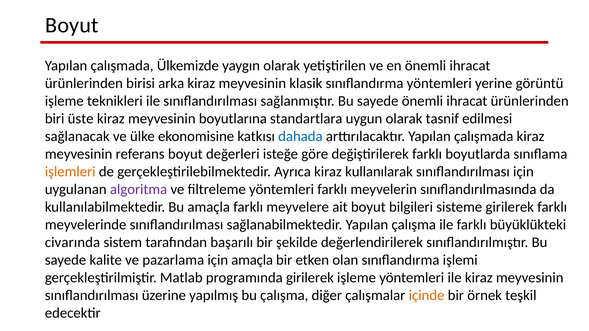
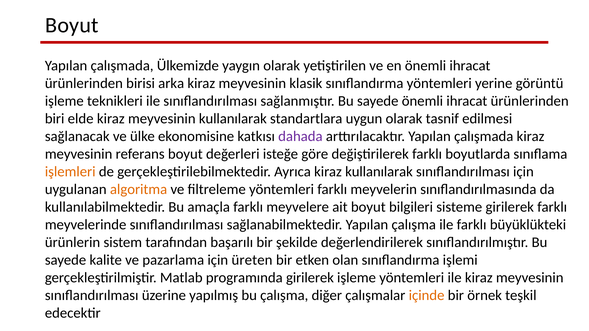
üste: üste -> elde (81, 119)
meyvesinin boyutlarına: boyutlarına -> kullanılarak (233, 119)
dahada colour: blue -> purple (300, 136)
algoritma colour: purple -> orange (139, 189)
civarında: civarında -> ürünlerin (73, 242)
için amaçla: amaçla -> üreten (252, 260)
